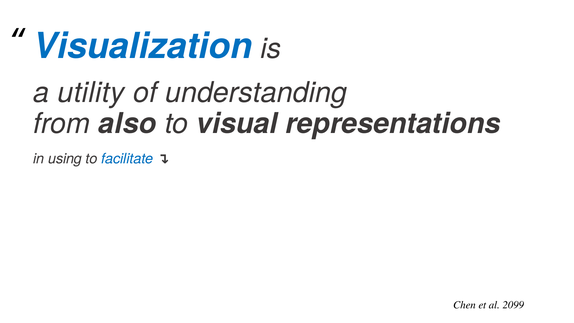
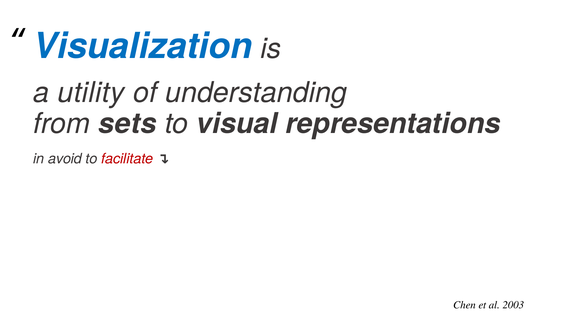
also: also -> sets (127, 124)
using: using -> avoid (65, 159)
facilitate colour: blue -> red (127, 159)
2099: 2099 -> 2003 (513, 305)
